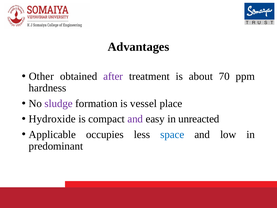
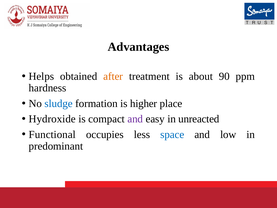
Other: Other -> Helps (41, 76)
after colour: purple -> orange (113, 76)
70: 70 -> 90 (224, 76)
sludge colour: purple -> blue (59, 103)
vessel: vessel -> higher (144, 103)
Applicable: Applicable -> Functional (52, 134)
